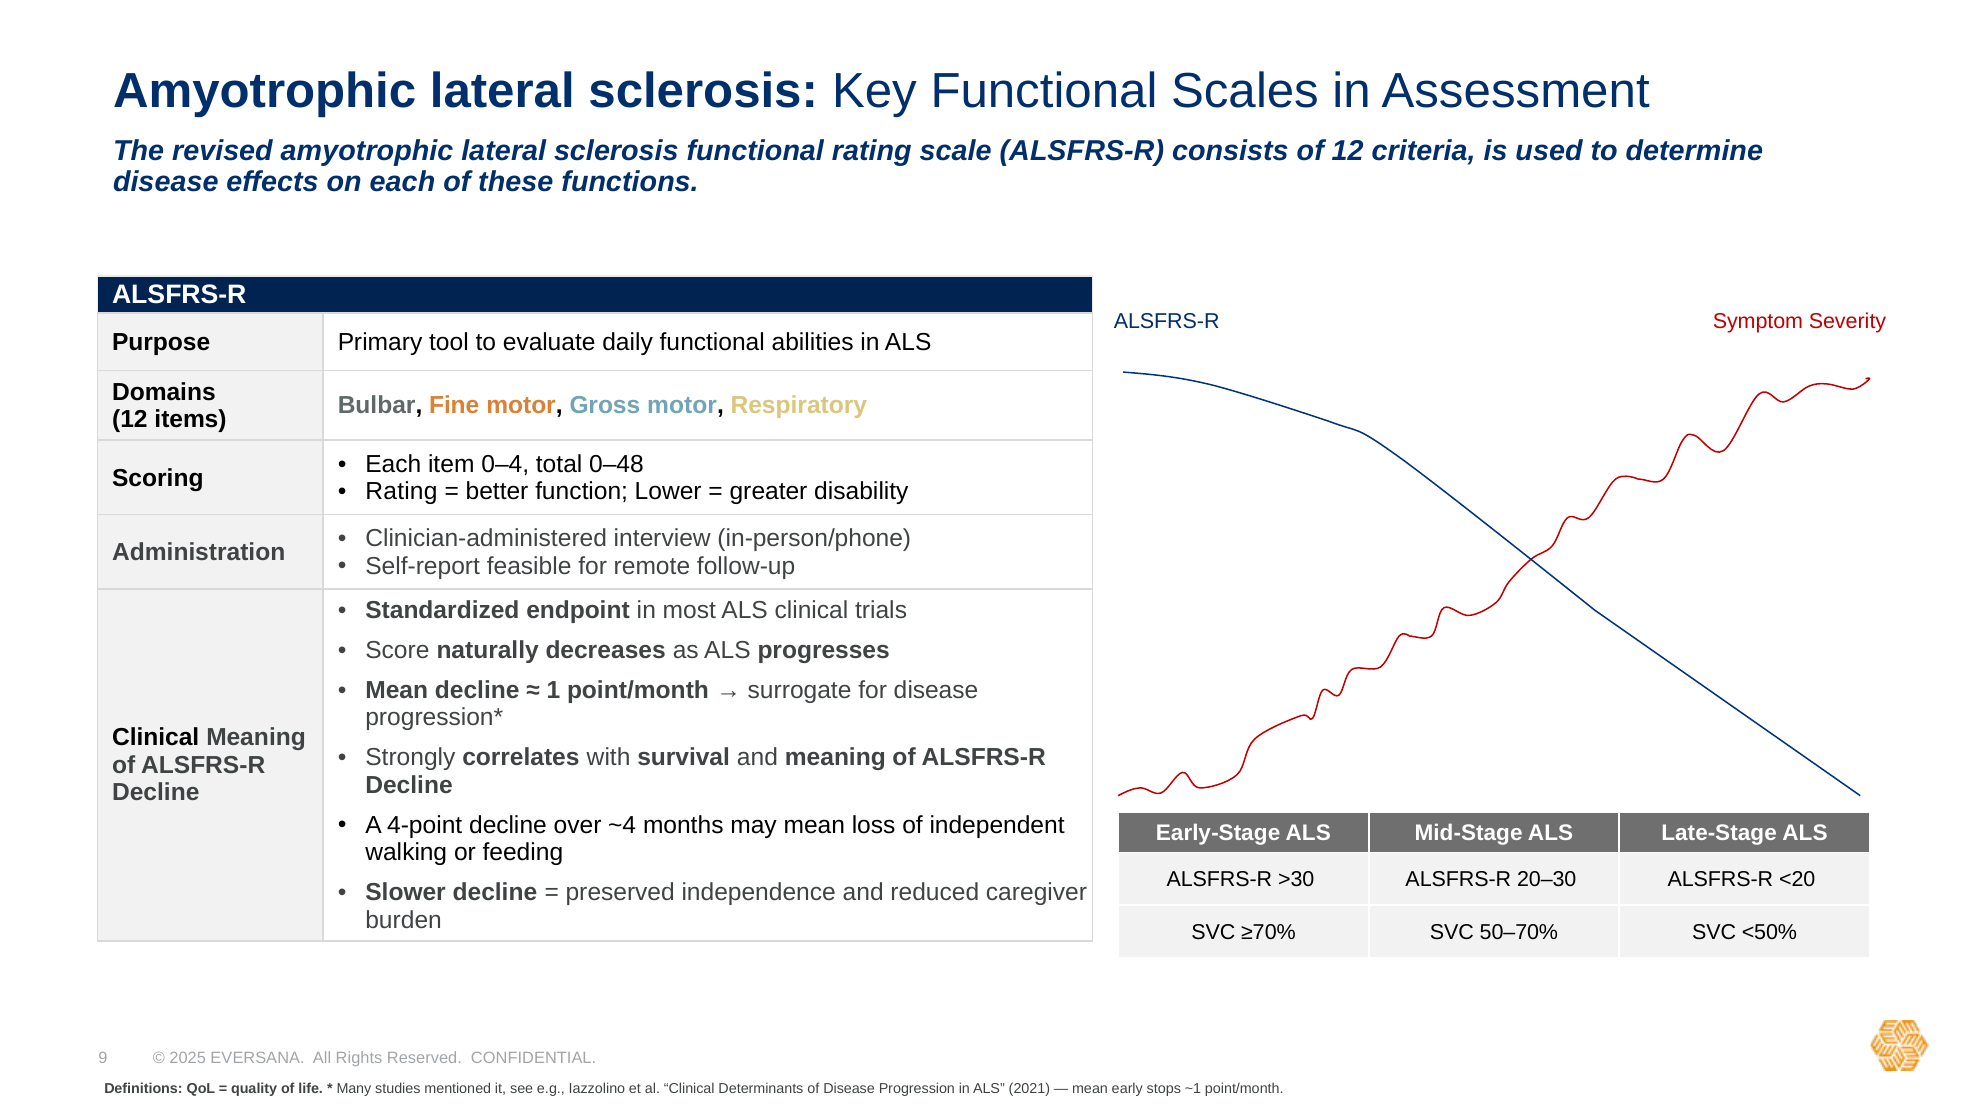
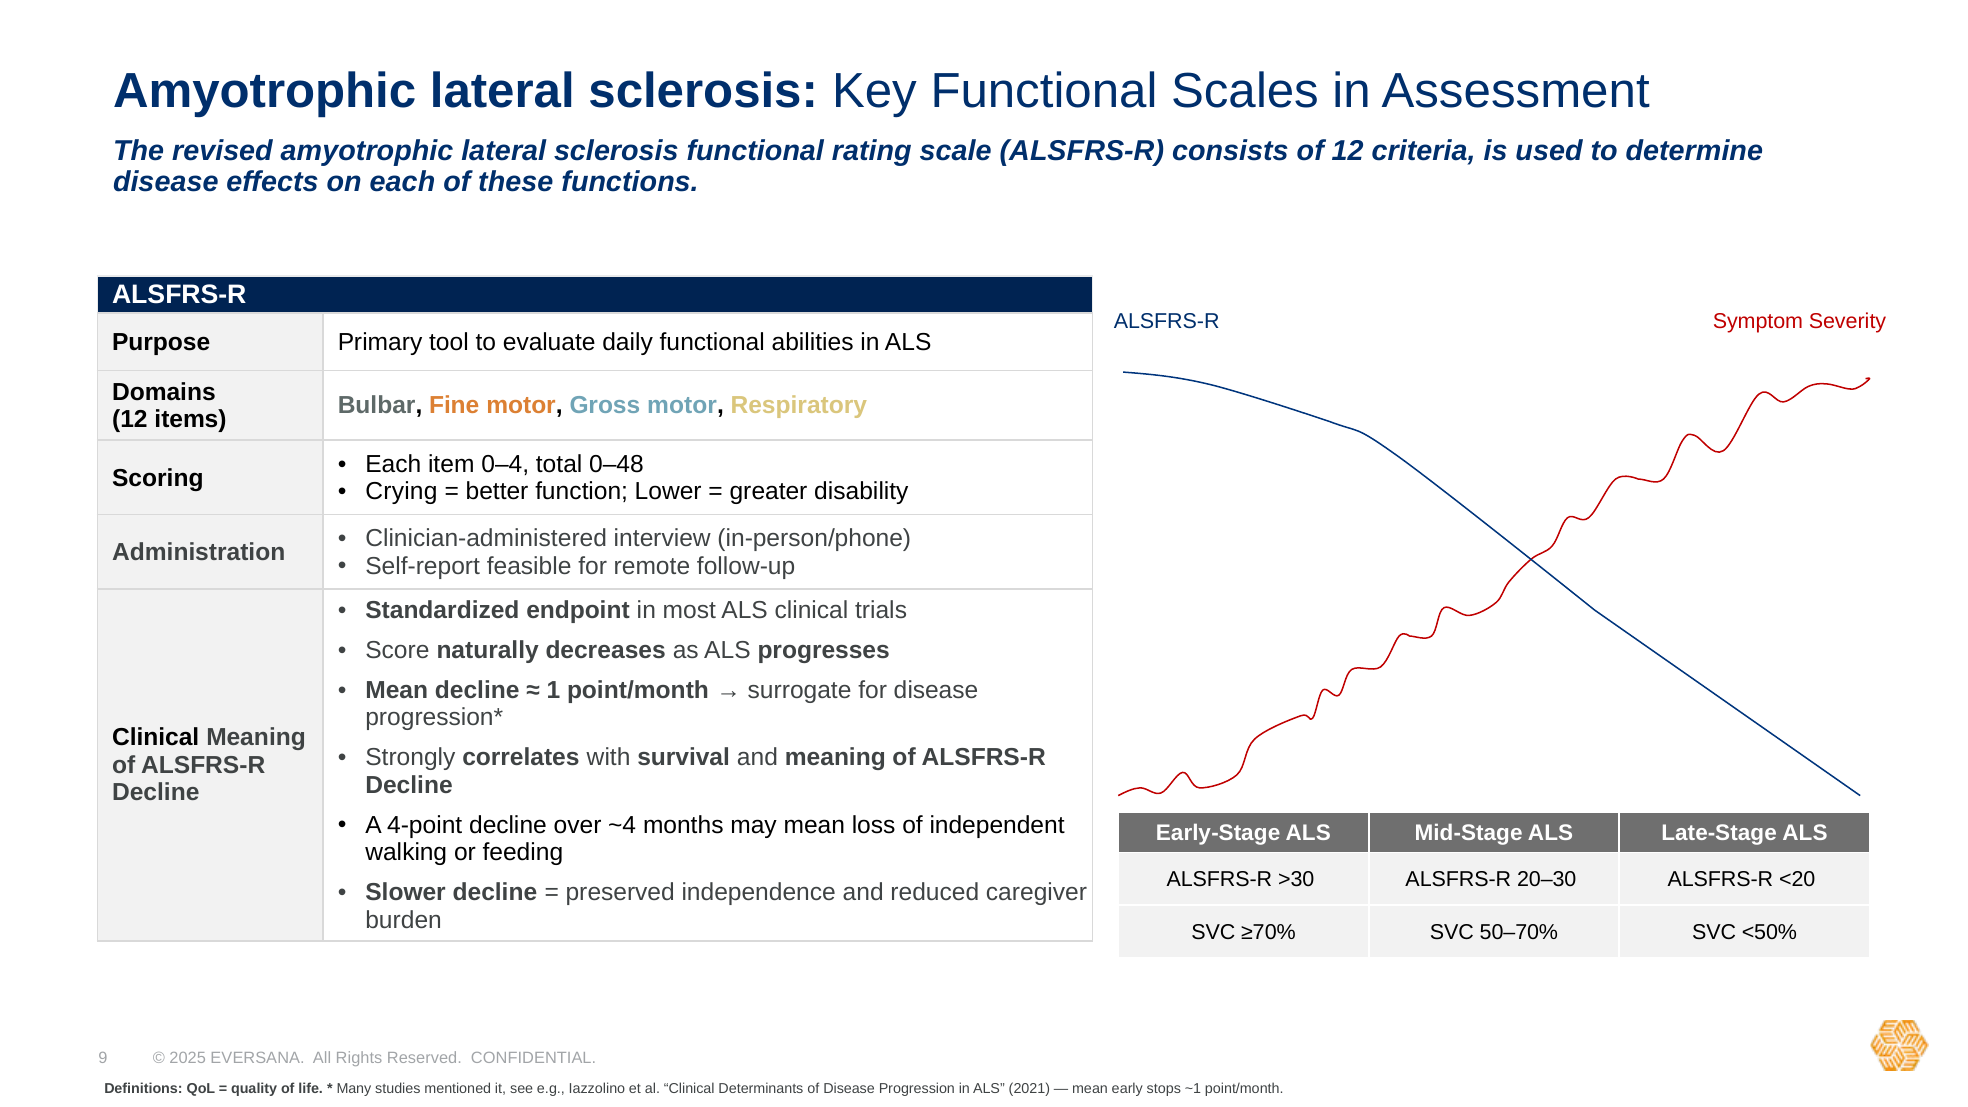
Rating: Rating -> Crying (401, 492)
